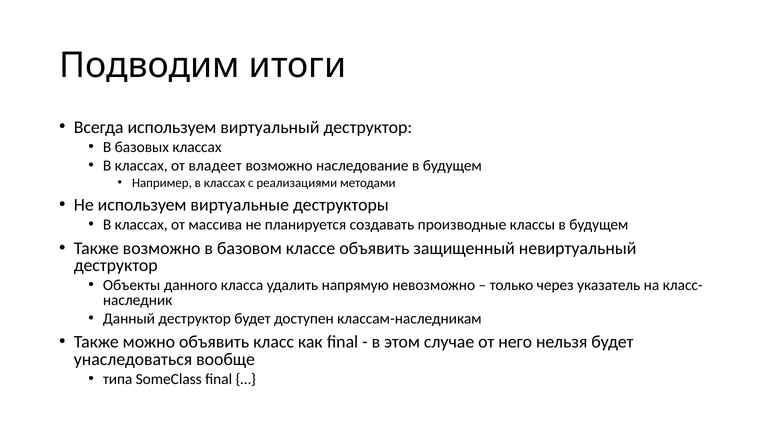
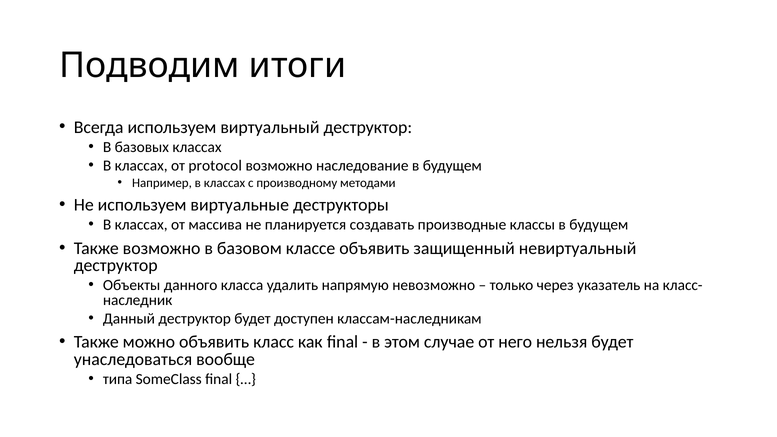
владеет: владеет -> protocol (215, 166)
реализациями: реализациями -> производному (297, 183)
